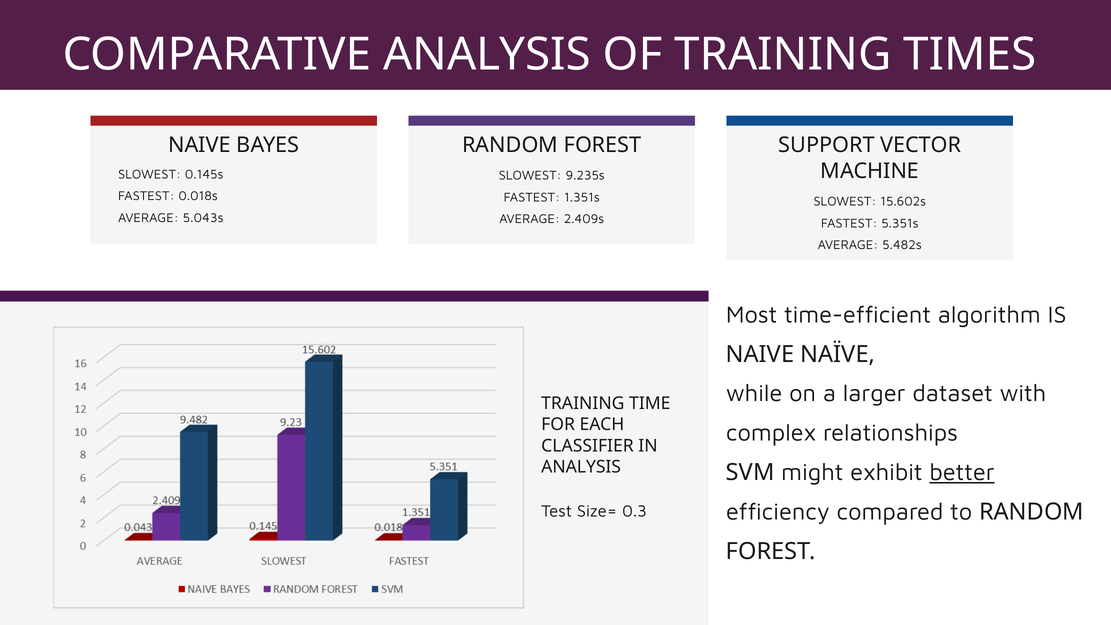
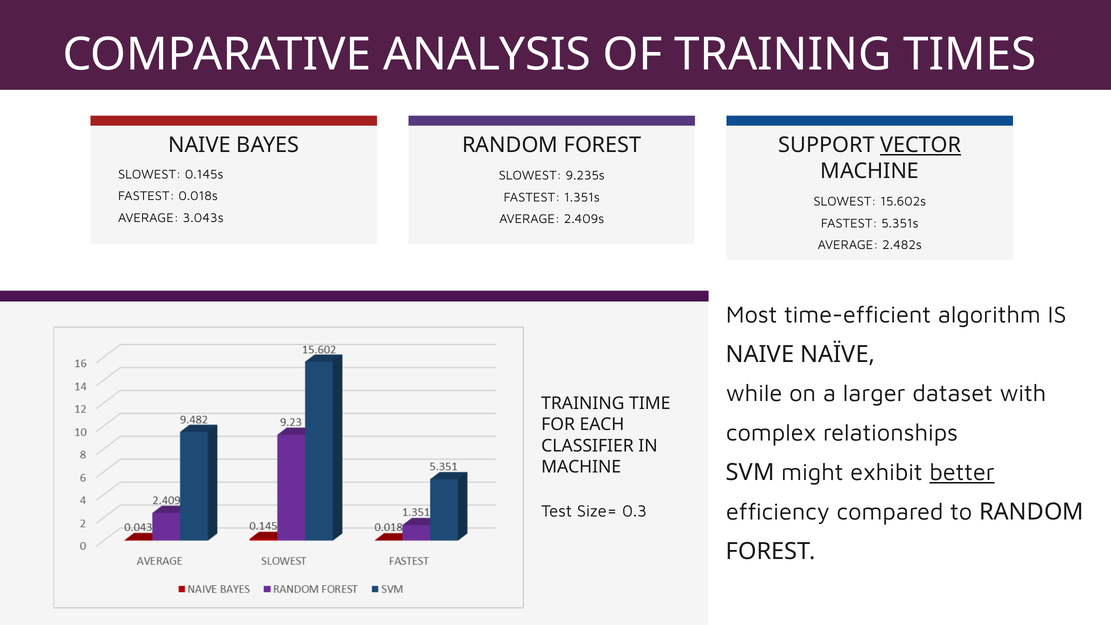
VECTOR underline: none -> present (921, 145)
5.043s: 5.043s -> 3.043s (203, 218)
5.482s: 5.482s -> 2.482s (902, 245)
ANALYSIS: ANALYSIS -> MACHINE (581, 467)
